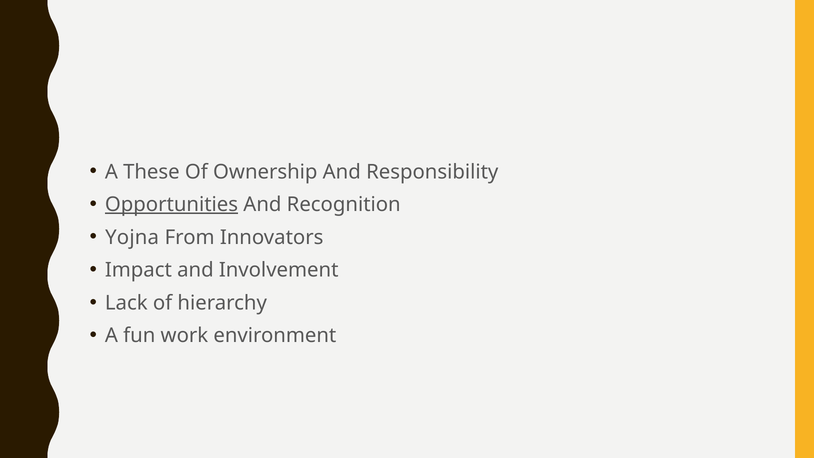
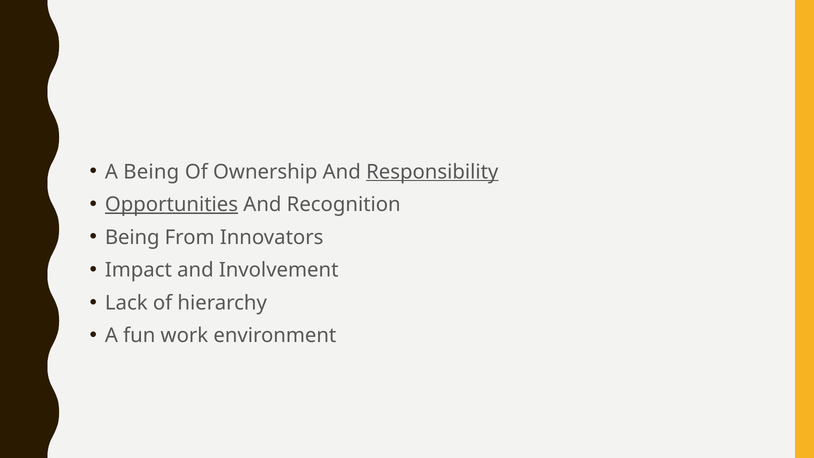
A These: These -> Being (151, 172)
Responsibility underline: none -> present (432, 172)
Yojna: Yojna -> Being (132, 237)
